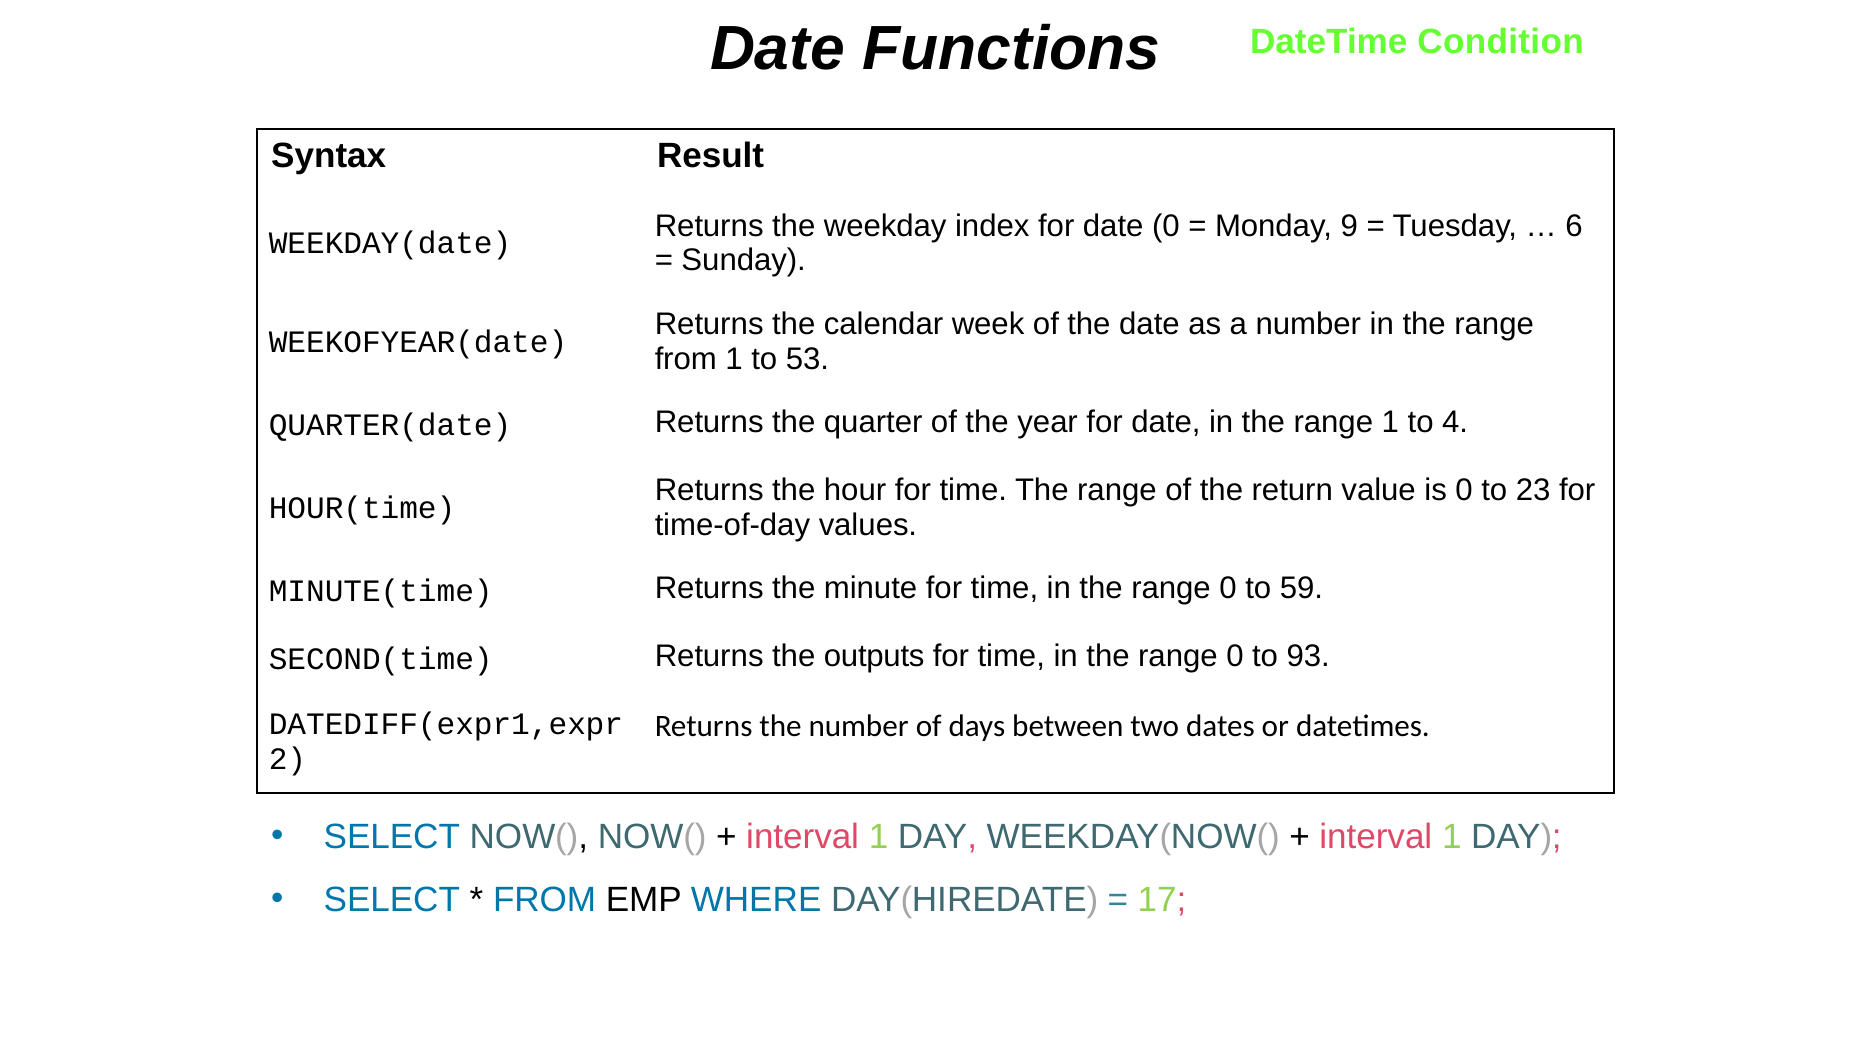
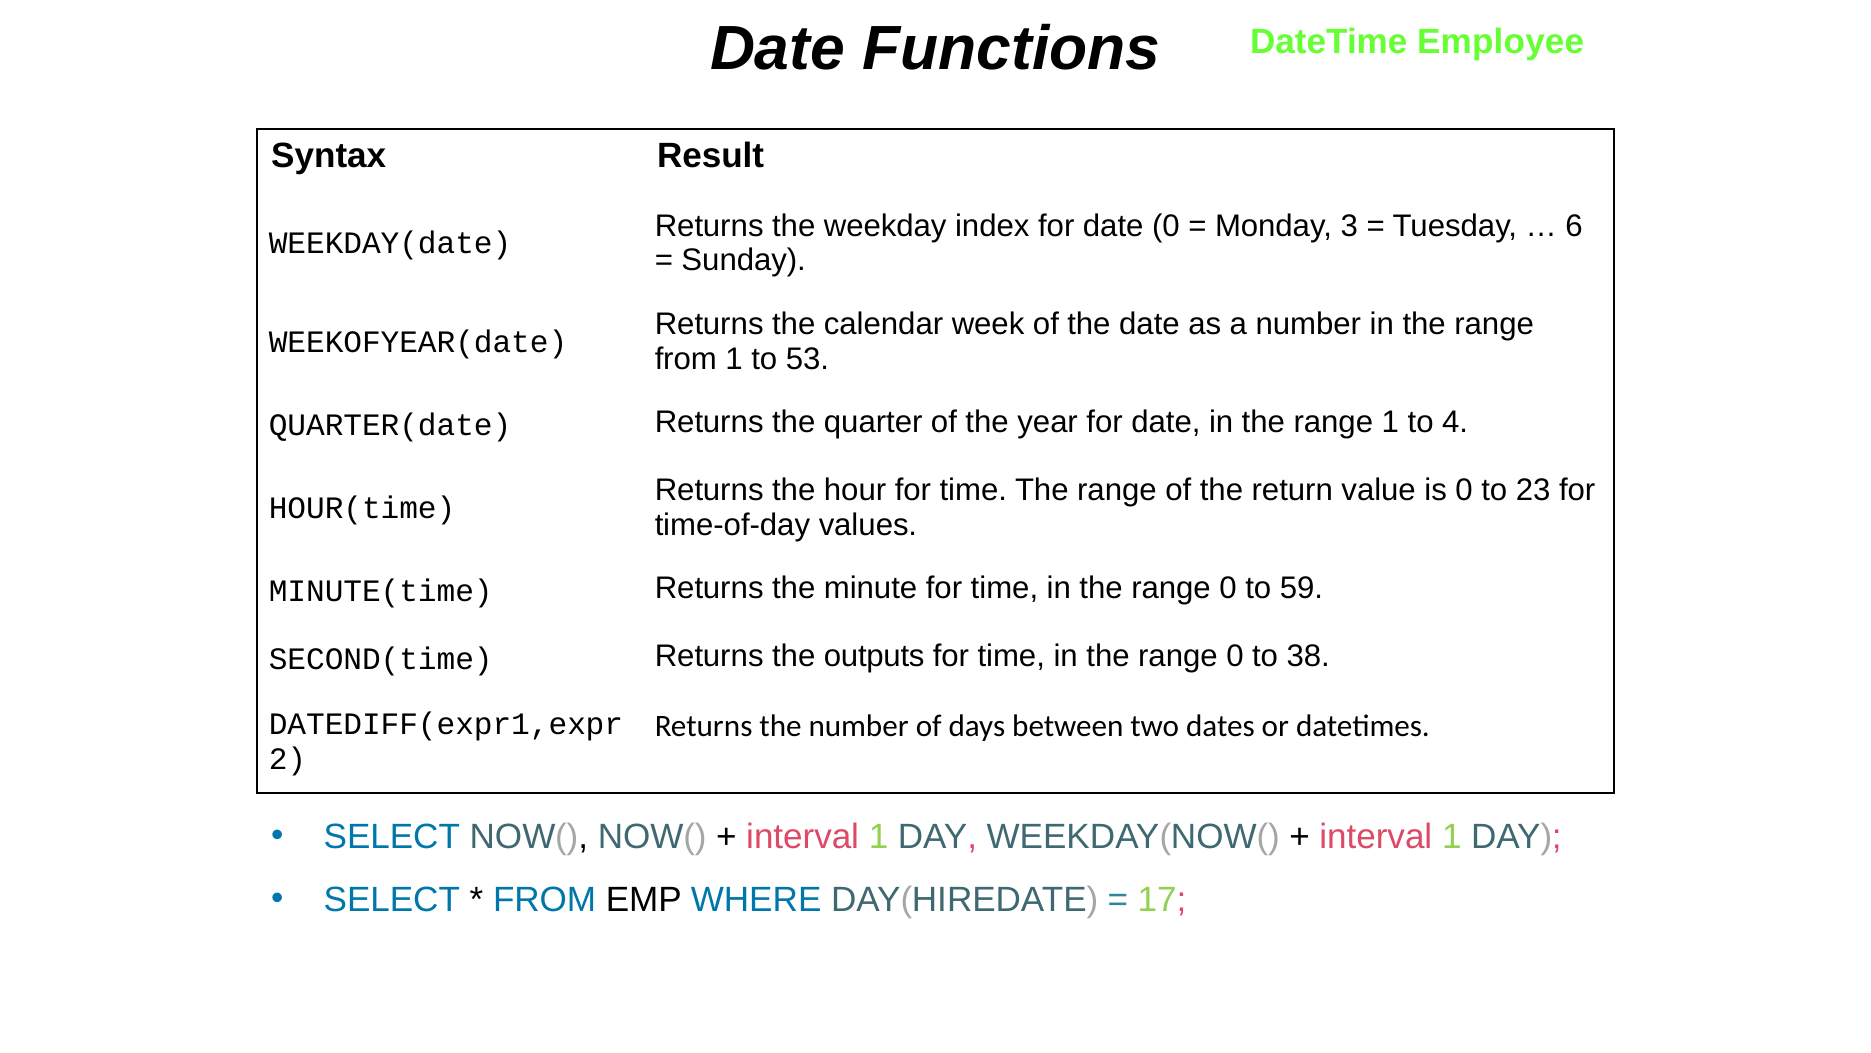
Condition: Condition -> Employee (1501, 42)
9: 9 -> 3 (1349, 226)
93: 93 -> 38 (1308, 656)
